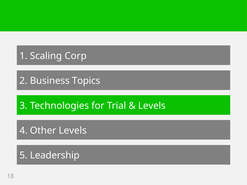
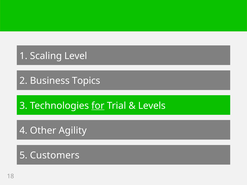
Corp: Corp -> Level (76, 56)
for underline: none -> present (98, 106)
Other Levels: Levels -> Agility (73, 131)
Leadership: Leadership -> Customers (55, 156)
